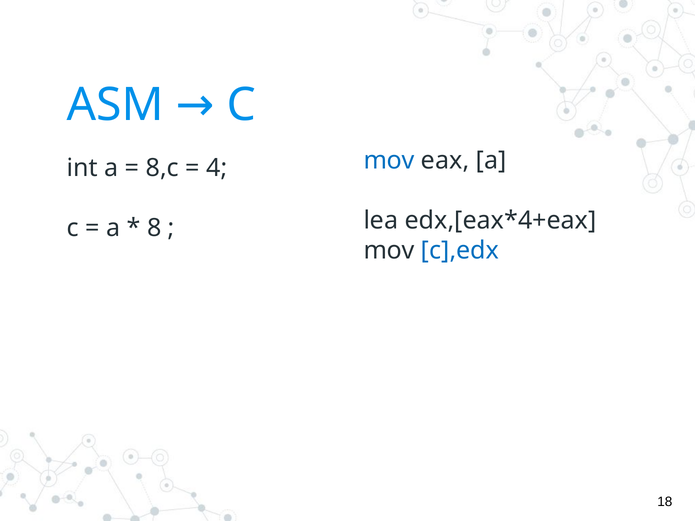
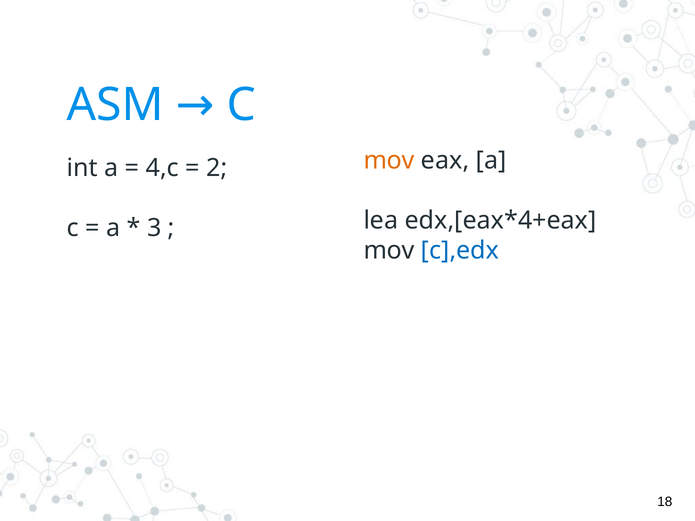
mov colour: blue -> orange (389, 160)
8,c: 8,c -> 4,c (162, 168)
4: 4 -> 2 (217, 168)
8: 8 -> 3 (154, 228)
